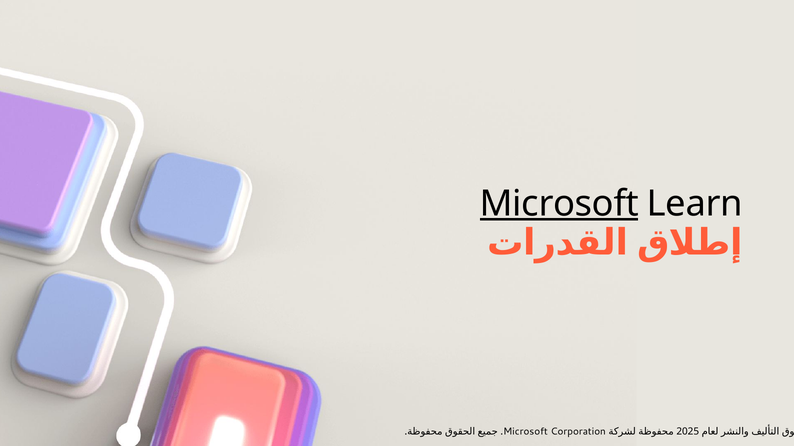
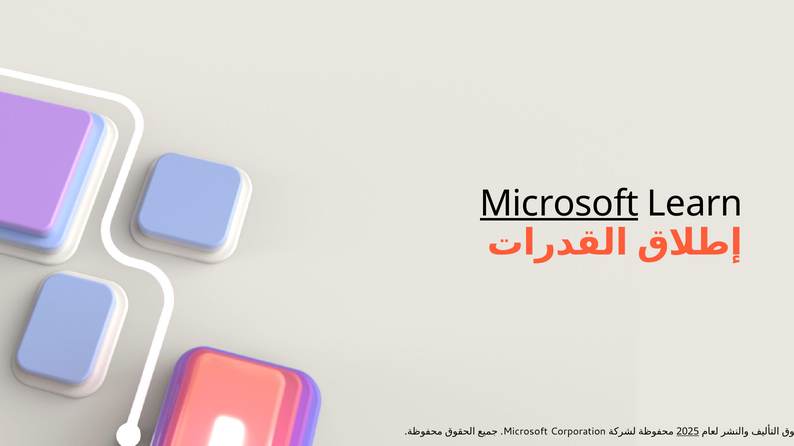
2025 underline: none -> present (688, 432)
